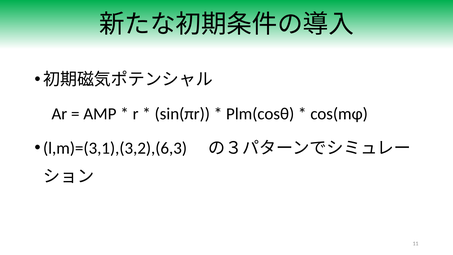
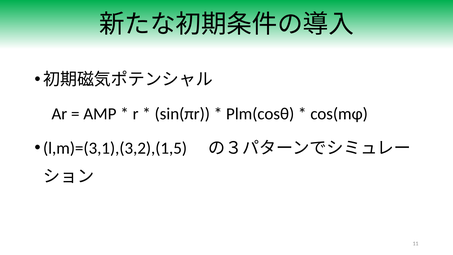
l,m)=(3,1),(3,2),(6,3: l,m)=(3,1),(3,2),(6,3 -> l,m)=(3,1),(3,2),(1,5 (115, 148)
